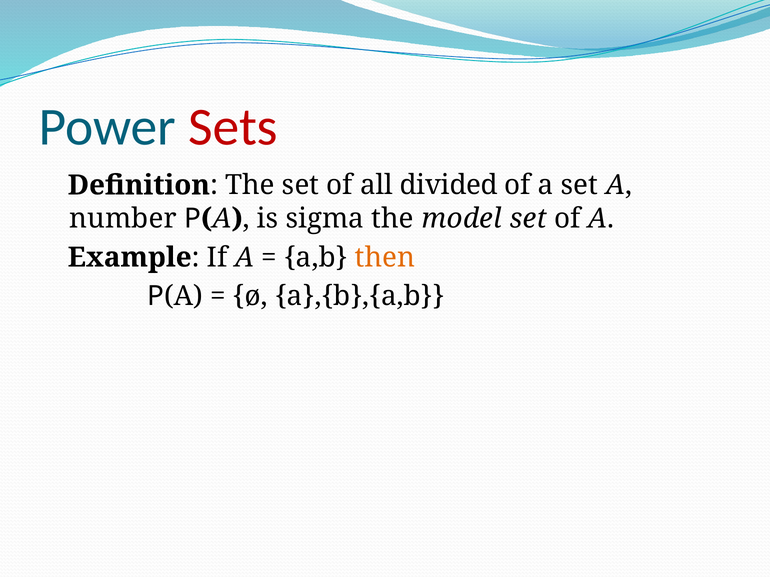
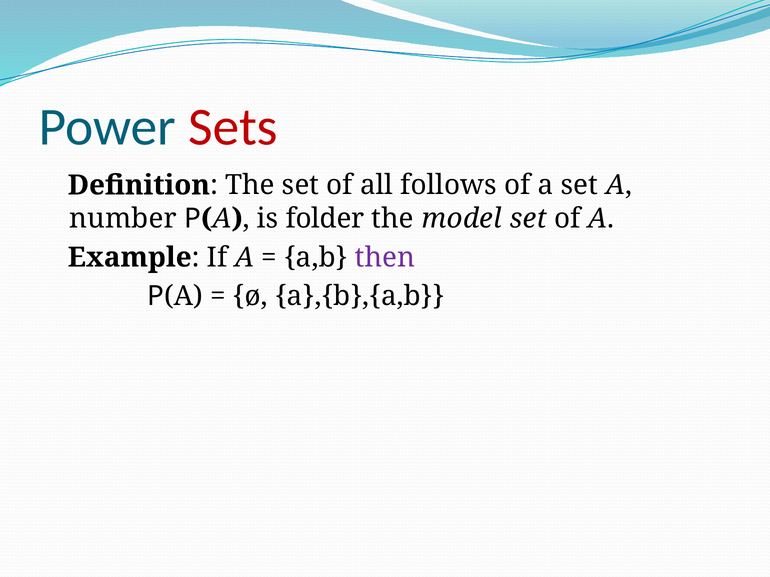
divided: divided -> follows (449, 185)
sigma: sigma -> folder (325, 219)
then colour: orange -> purple (385, 258)
